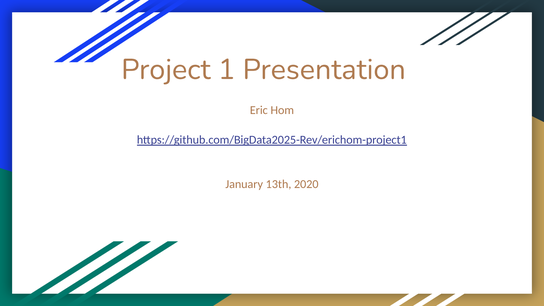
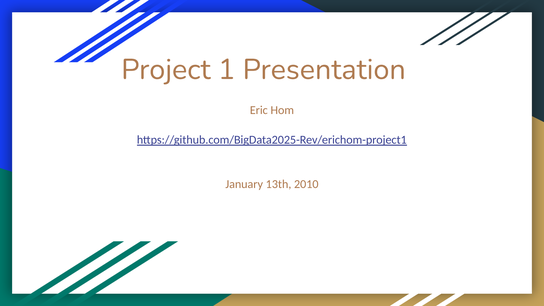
2020: 2020 -> 2010 (306, 184)
